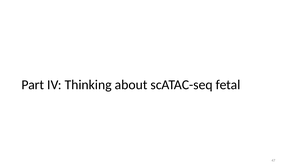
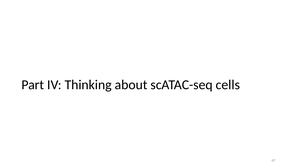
fetal: fetal -> cells (228, 85)
